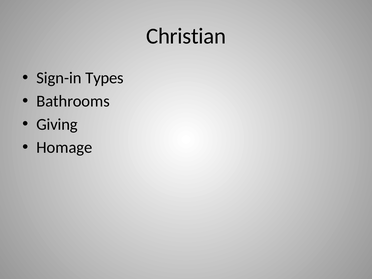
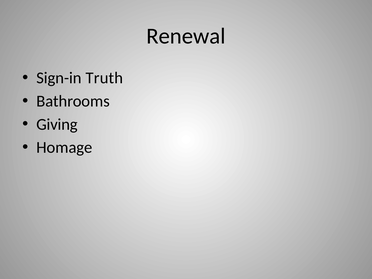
Christian: Christian -> Renewal (186, 36)
Types: Types -> Truth (104, 78)
